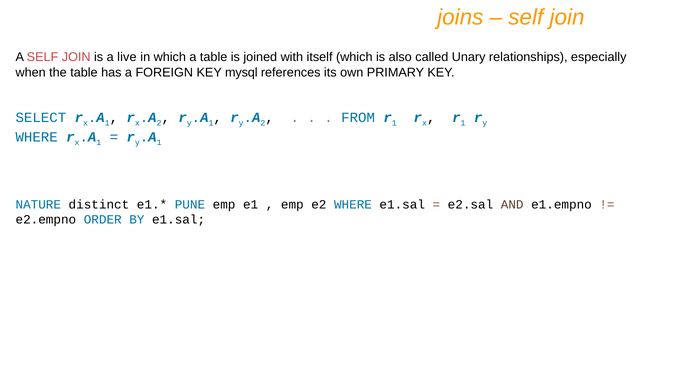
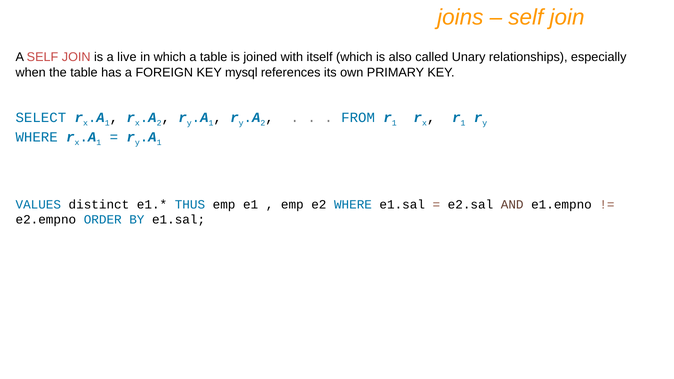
NATURE: NATURE -> VALUES (38, 204)
PUNE: PUNE -> THUS (190, 204)
